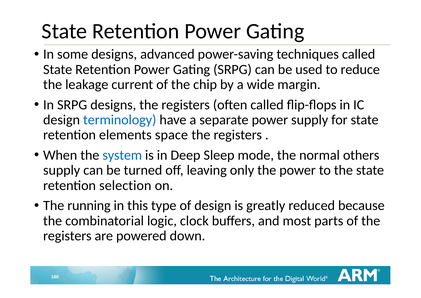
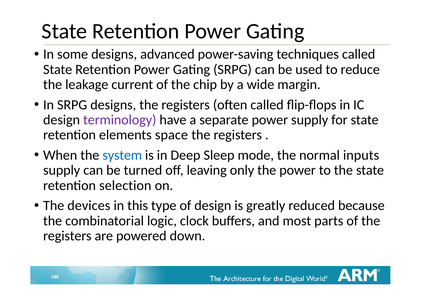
terminology colour: blue -> purple (120, 120)
others: others -> inputs (361, 155)
running: running -> devices (89, 205)
